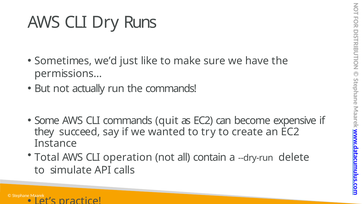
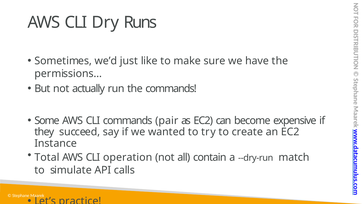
quit: quit -> pair (167, 120)
delete: delete -> match (294, 157)
